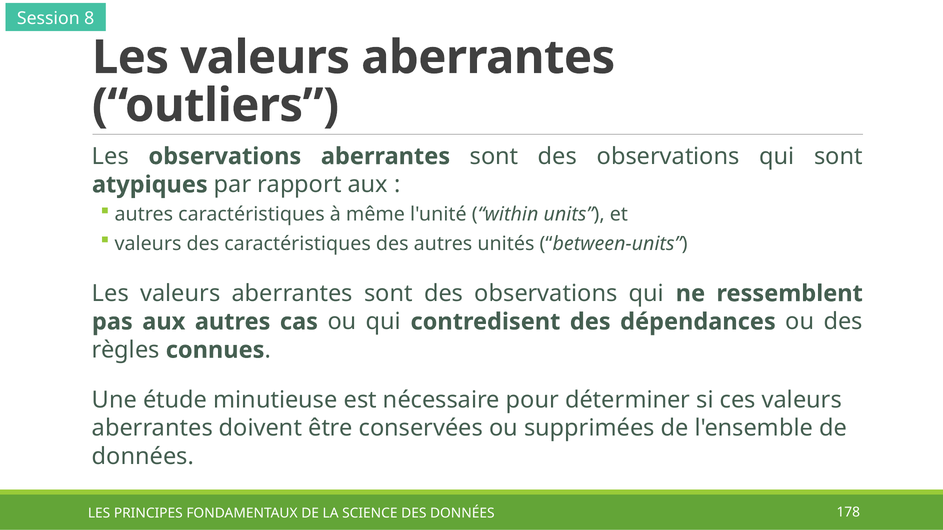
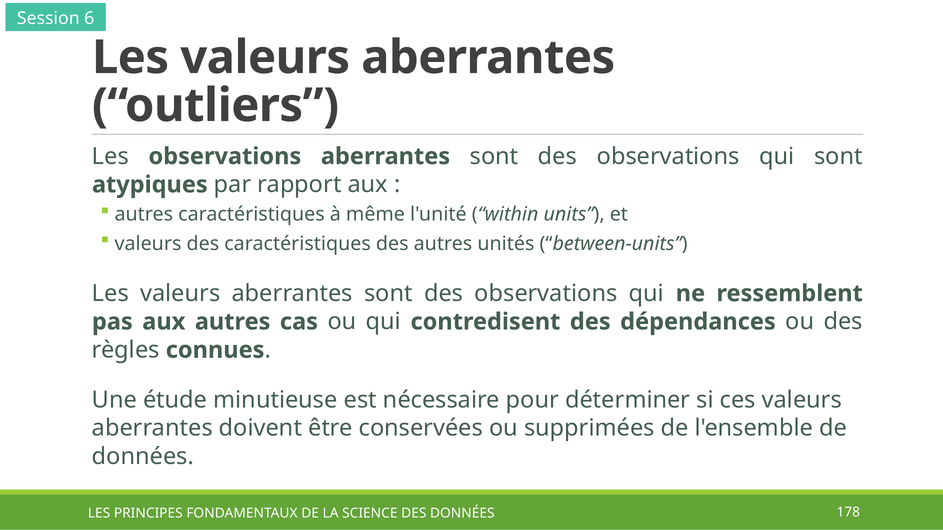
8: 8 -> 6 (89, 18)
